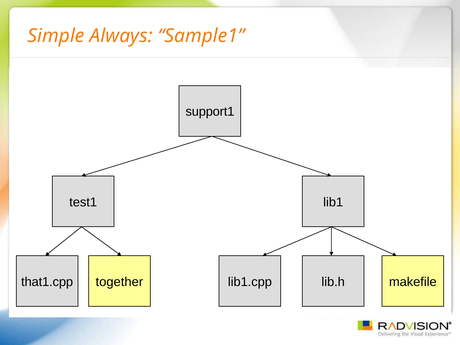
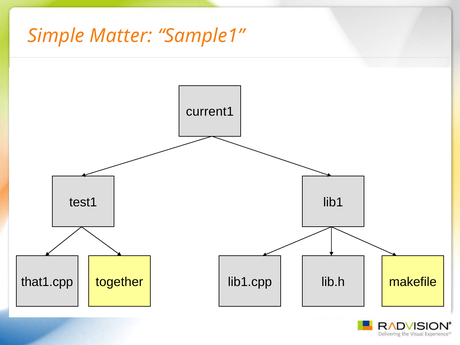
Always: Always -> Matter (121, 36)
support1: support1 -> current1 (210, 112)
